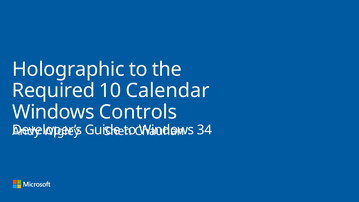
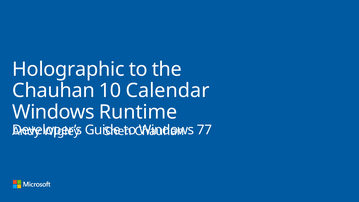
Required: Required -> Chauhan (53, 91)
Controls: Controls -> Runtime (138, 112)
34: 34 -> 77 (205, 130)
